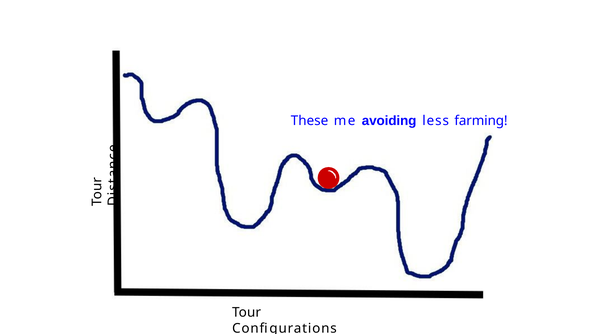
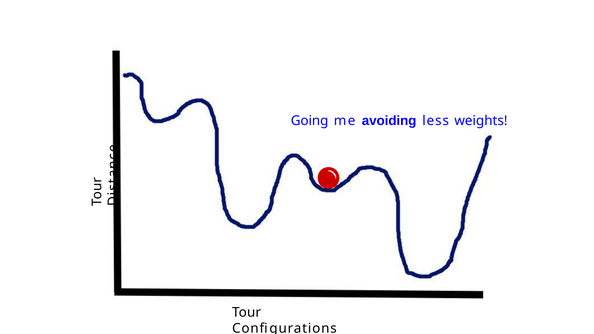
These: These -> Going (310, 121)
farming: farming -> weights (481, 121)
